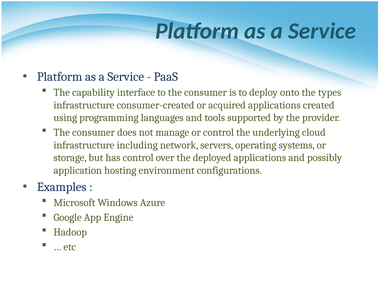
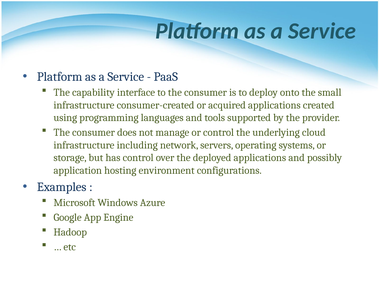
types: types -> small (330, 93)
